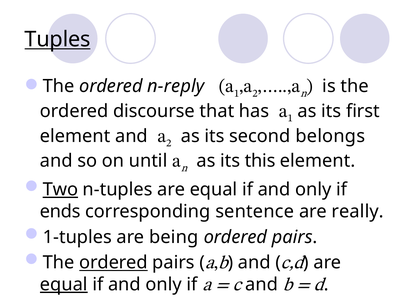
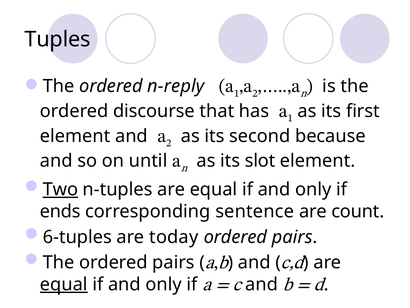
Tuples underline: present -> none (58, 39)
belongs: belongs -> because (330, 136)
this: this -> slot (260, 161)
really: really -> count (358, 211)
1-tuples: 1-tuples -> 6-tuples (77, 237)
being: being -> today (174, 237)
ordered underline: present -> none (113, 262)
